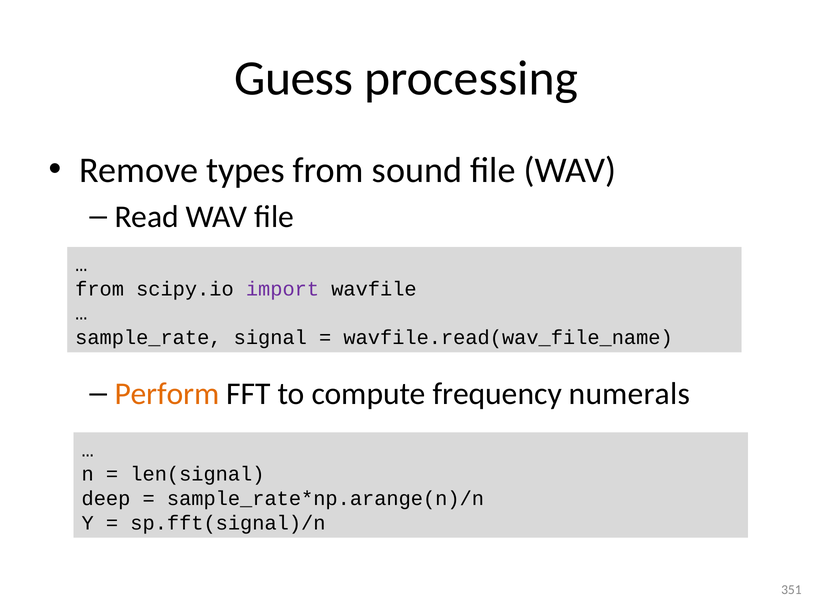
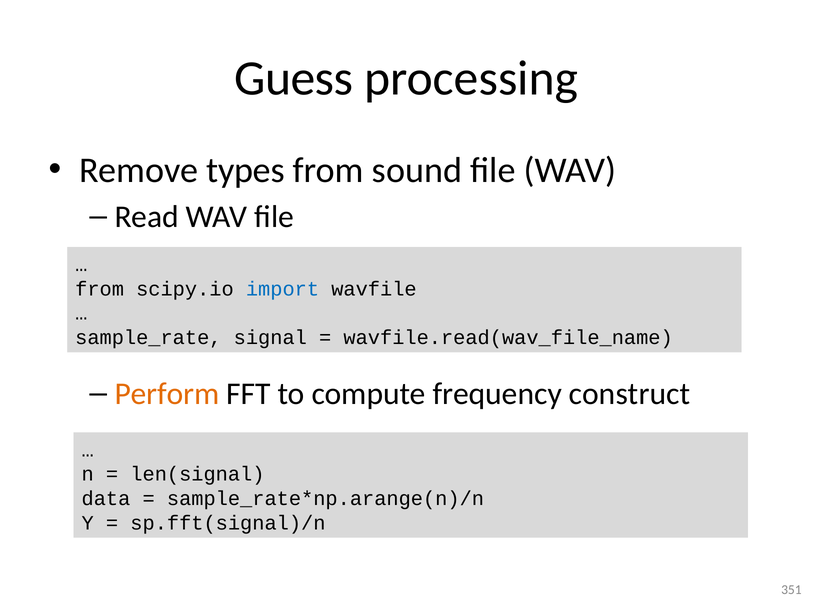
import colour: purple -> blue (283, 289)
numerals: numerals -> construct (630, 394)
deep: deep -> data (106, 499)
